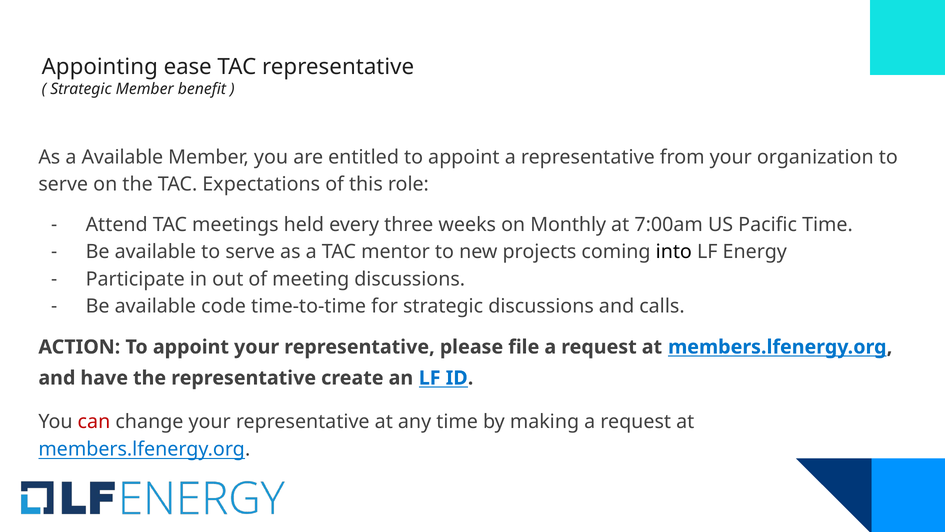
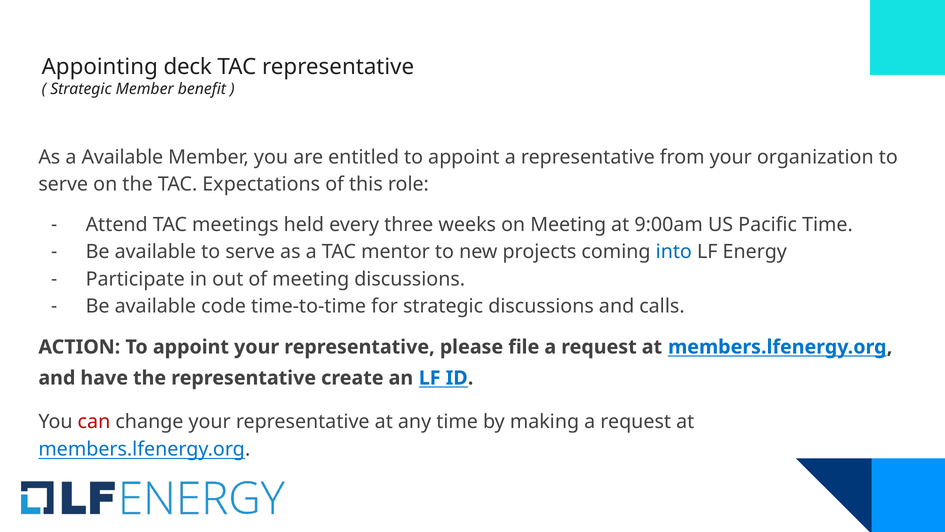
ease: ease -> deck (188, 67)
on Monthly: Monthly -> Meeting (568, 225)
7:00am: 7:00am -> 9:00am (669, 225)
into colour: black -> blue (674, 252)
